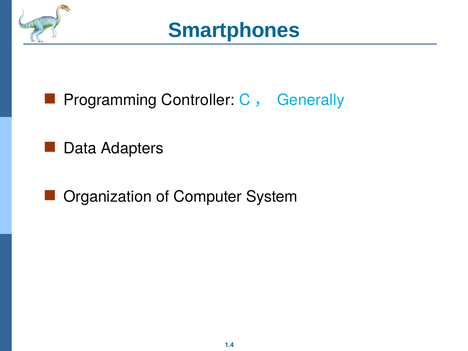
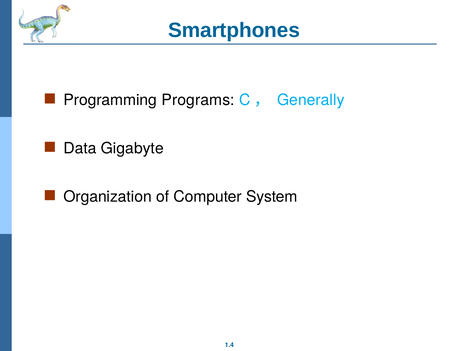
Controller: Controller -> Programs (198, 100)
Adapters: Adapters -> Gigabyte (132, 148)
